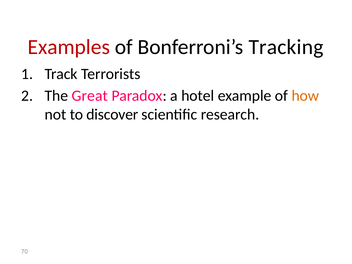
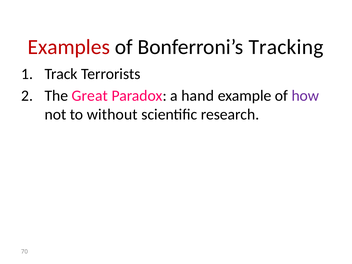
hotel: hotel -> hand (198, 96)
how colour: orange -> purple (305, 96)
discover: discover -> without (112, 115)
